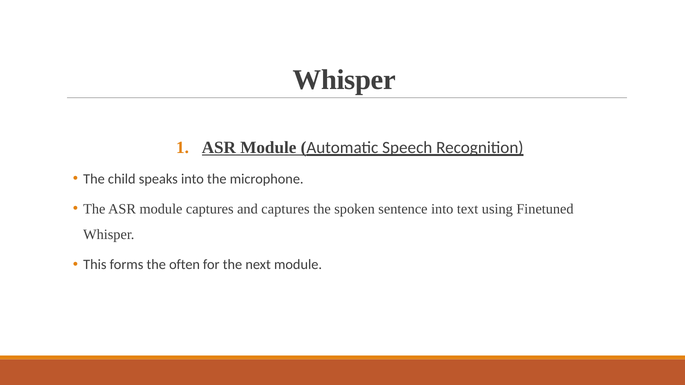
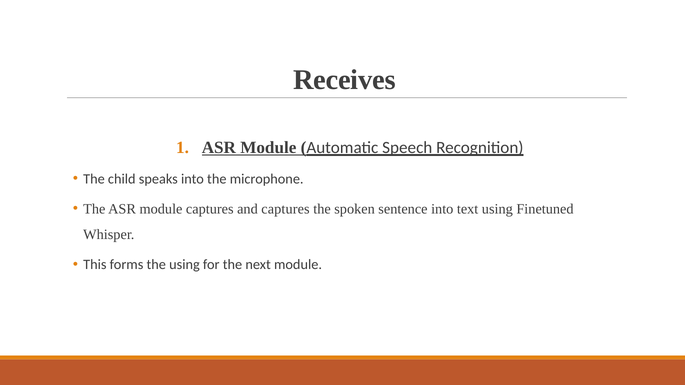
Whisper: Whisper -> Receives (344, 80)
the often: often -> using (184, 265)
